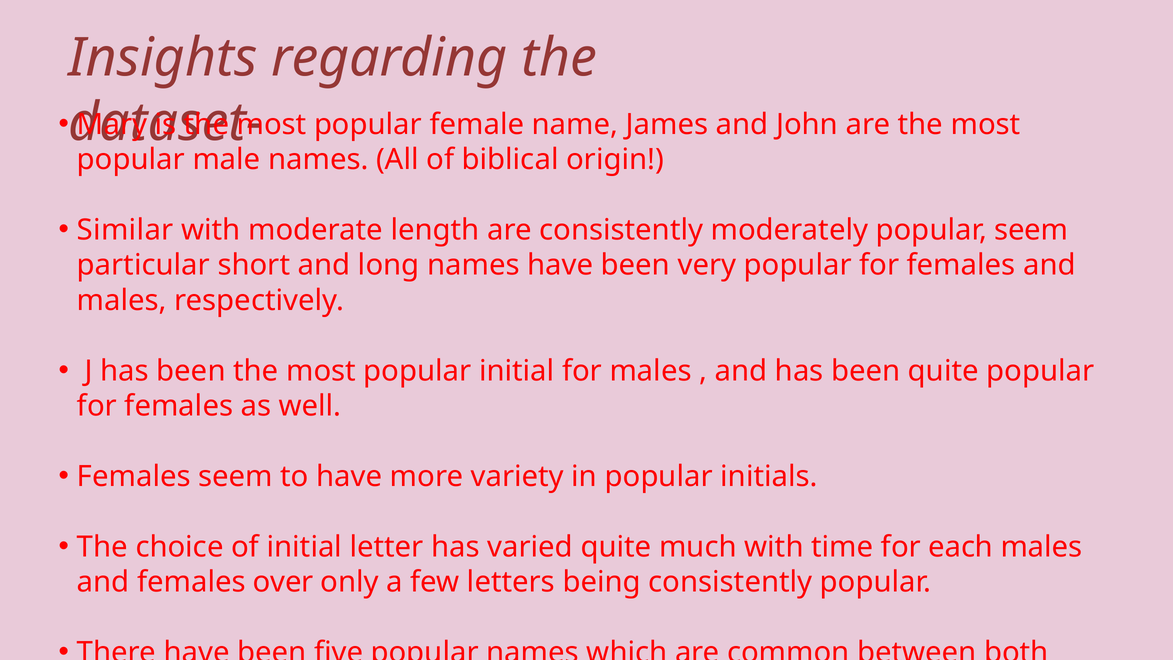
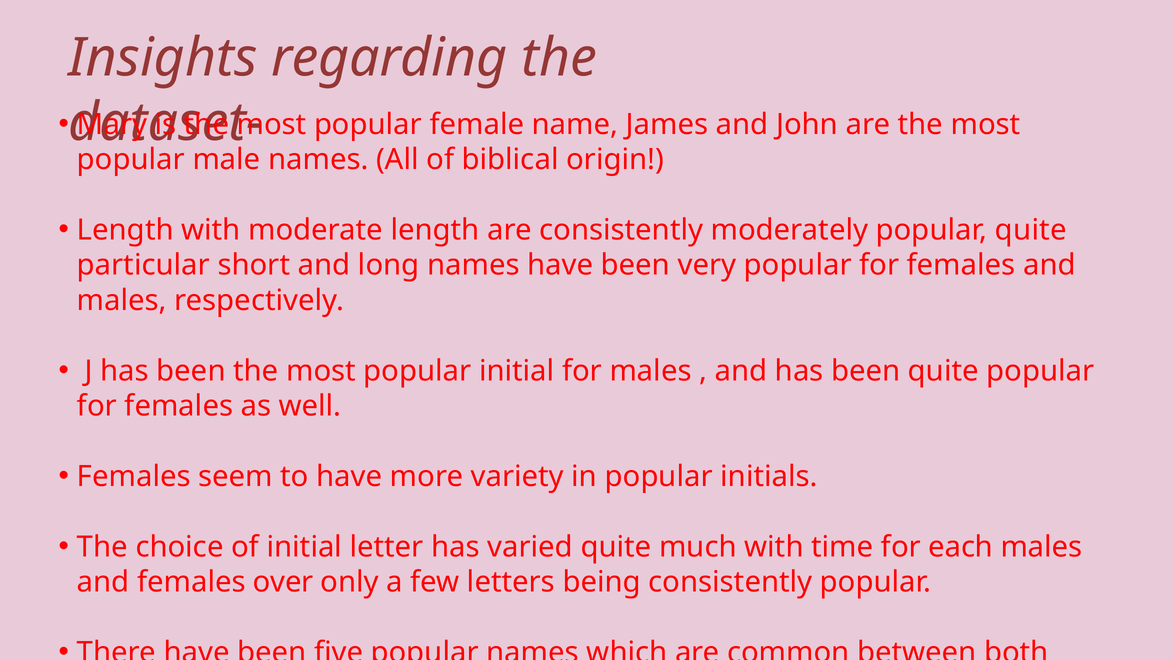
Similar: Similar -> Length (125, 230)
popular seem: seem -> quite (1031, 230)
